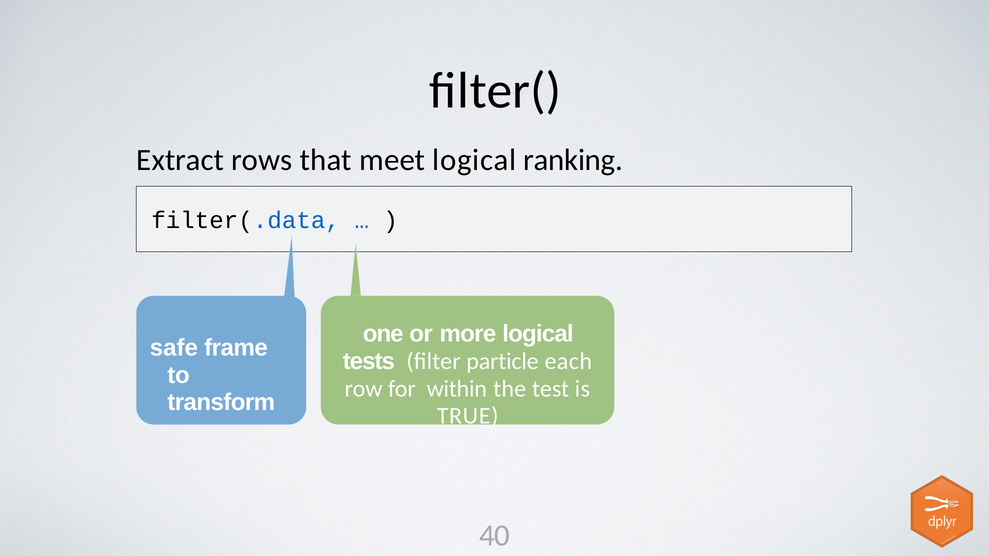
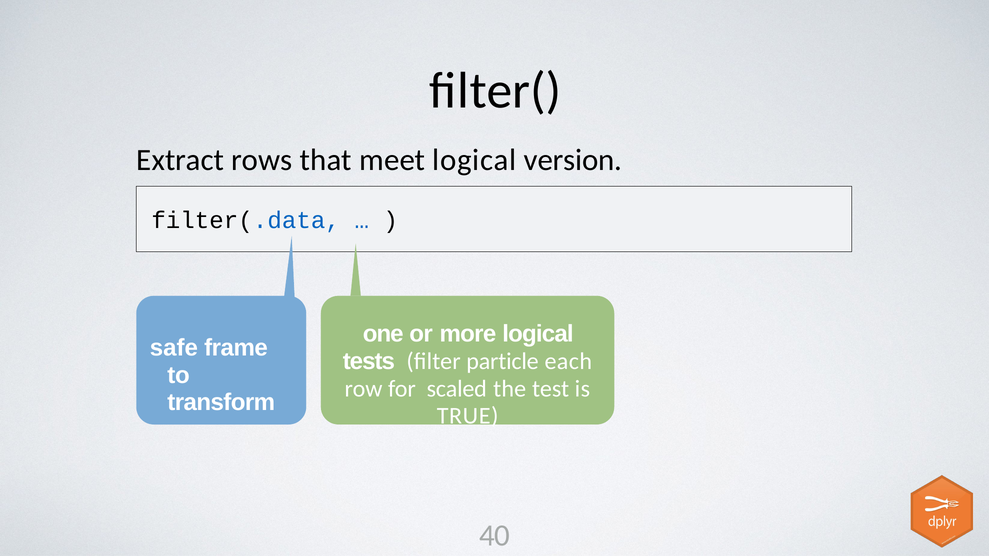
ranking: ranking -> version (573, 160)
within: within -> scaled (457, 389)
